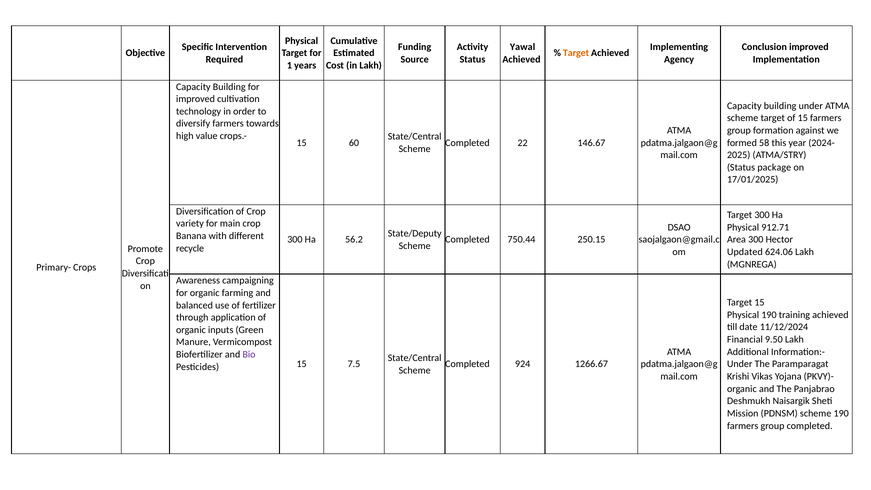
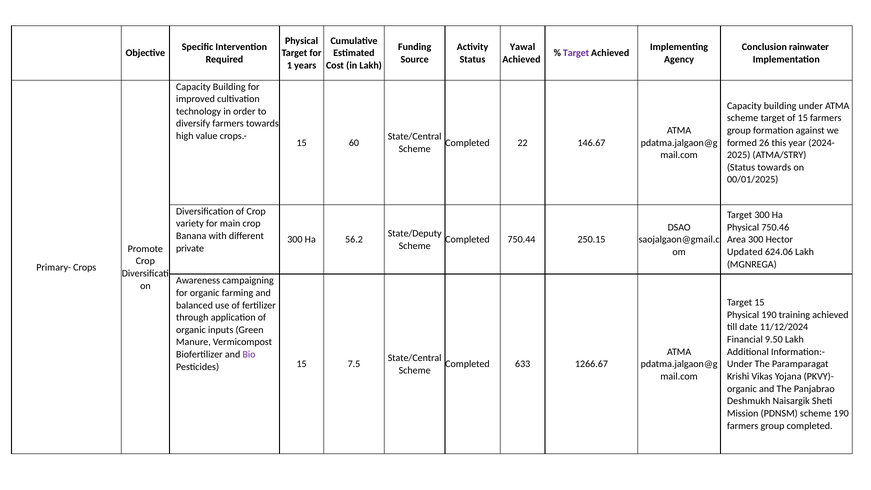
Conclusion improved: improved -> rainwater (809, 47)
Target colour: orange -> purple (576, 53)
58: 58 -> 26 (764, 143)
Status package: package -> towards (774, 167)
17/01/2025: 17/01/2025 -> 00/01/2025 (753, 180)
912.71: 912.71 -> 750.46 (775, 227)
recycle: recycle -> private (190, 248)
924: 924 -> 633 (523, 364)
